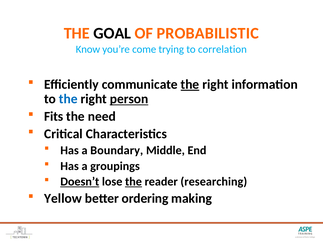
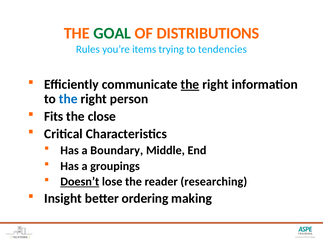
GOAL colour: black -> green (112, 33)
PROBABILISTIC: PROBABILISTIC -> DISTRIBUTIONS (208, 33)
Know: Know -> Rules (88, 49)
come: come -> items (144, 49)
correlation: correlation -> tendencies (222, 49)
person underline: present -> none (129, 99)
need: need -> close (102, 116)
the underline: present -> none (133, 181)
Yellow: Yellow -> Insight (63, 198)
